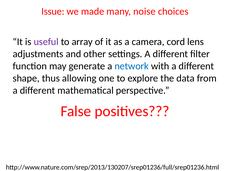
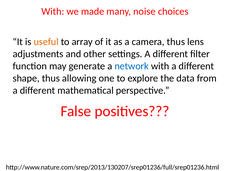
Issue: Issue -> With (53, 11)
useful colour: purple -> orange (46, 42)
camera cord: cord -> thus (176, 42)
